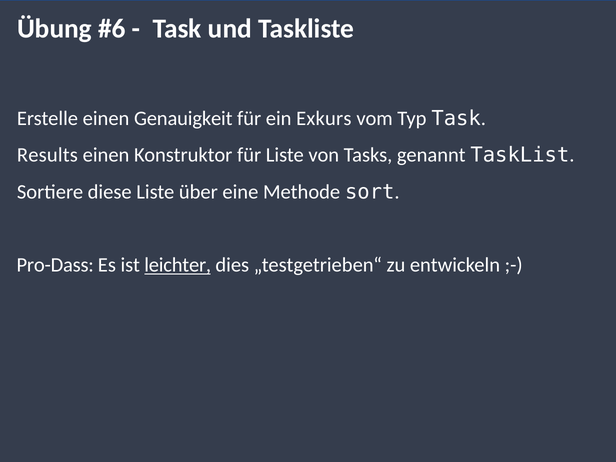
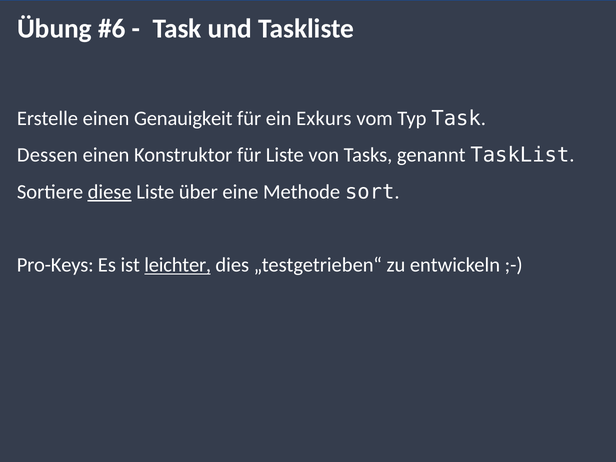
Results: Results -> Dessen (47, 155)
diese underline: none -> present (110, 192)
Pro-Dass: Pro-Dass -> Pro-Keys (55, 265)
